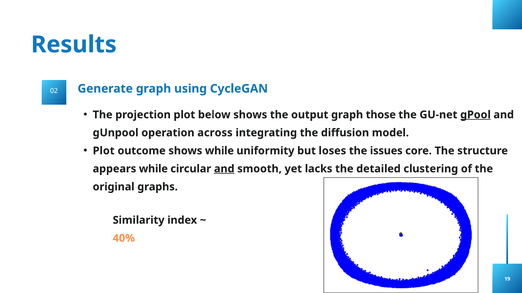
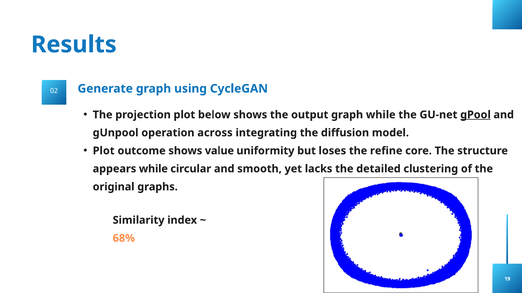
graph those: those -> while (381, 115)
shows while: while -> value (219, 151)
issues: issues -> refine (386, 151)
and underline: present -> none (224, 169)
40%: 40% -> 68% (124, 239)
